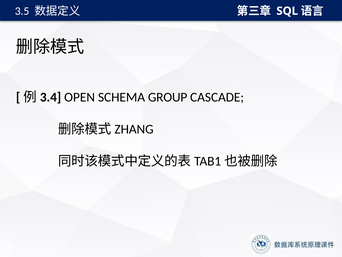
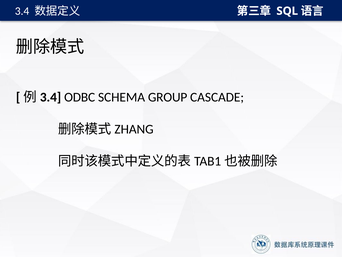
3.5: 3.5 -> 3.4 (22, 11)
OPEN: OPEN -> ODBC (80, 97)
